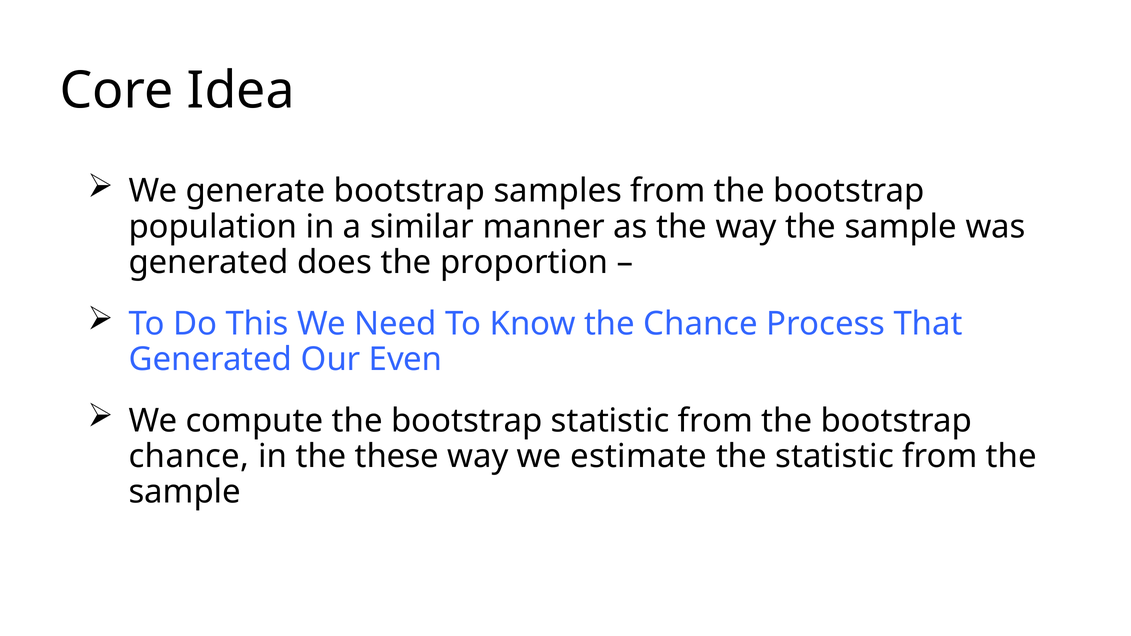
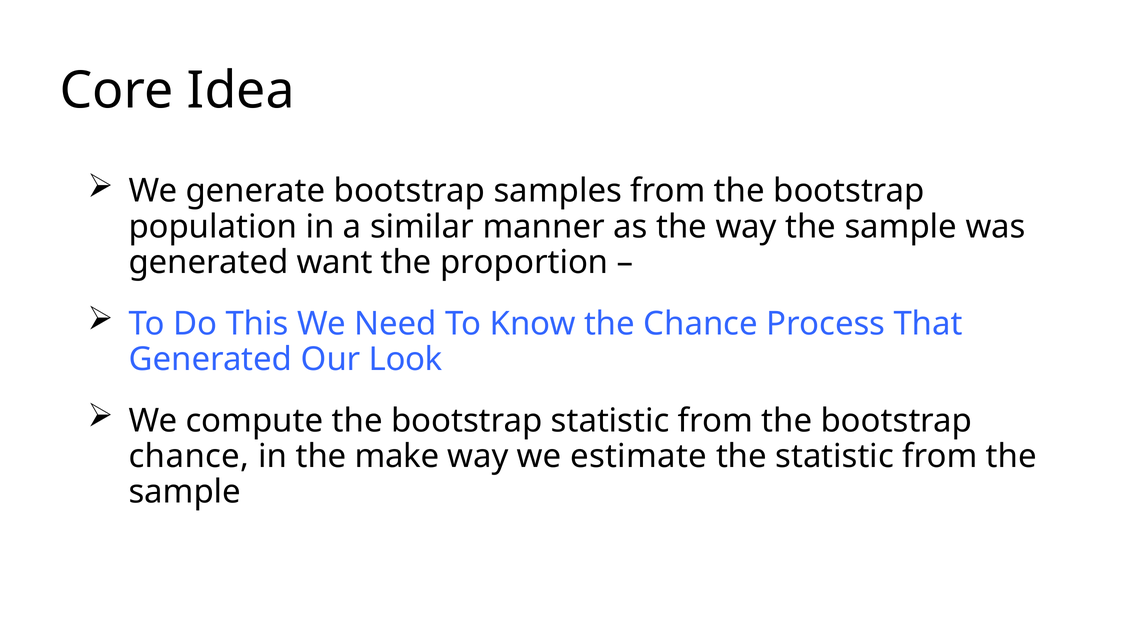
does: does -> want (335, 262)
Even: Even -> Look (406, 359)
these: these -> make (397, 456)
